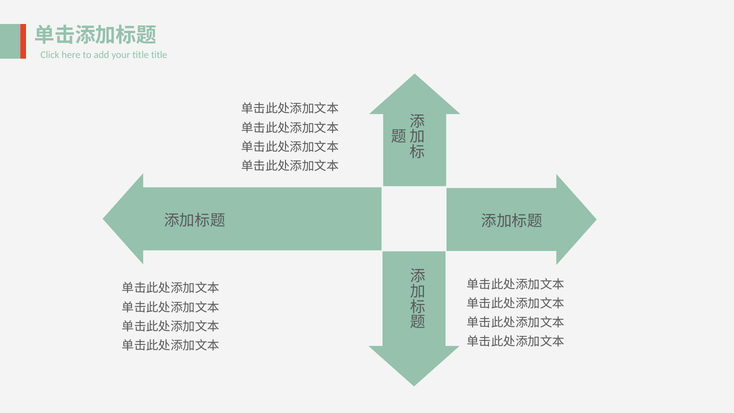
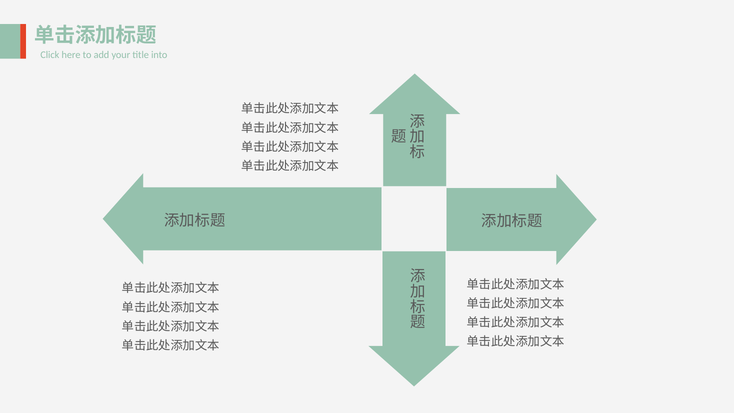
title title: title -> into (159, 55)
